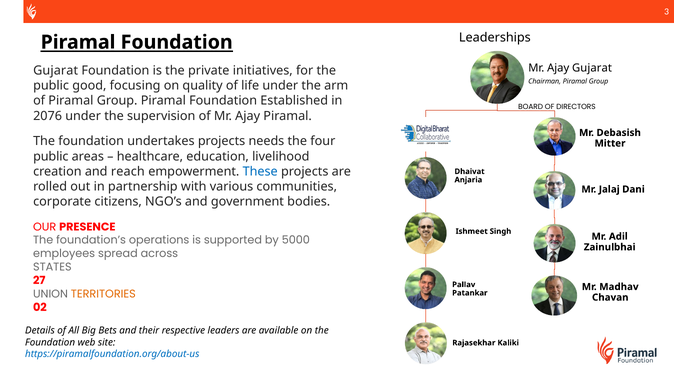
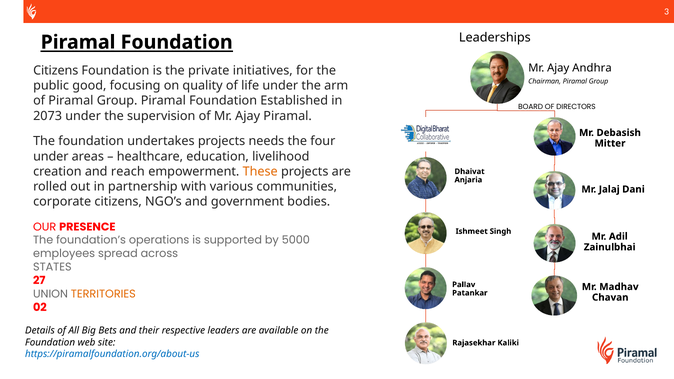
Ajay Gujarat: Gujarat -> Andhra (592, 68)
Gujarat: Gujarat -> Citizens (56, 70)
2076: 2076 -> 2073 (48, 116)
public: public -> under (51, 156)
These colour: blue -> orange (260, 172)
